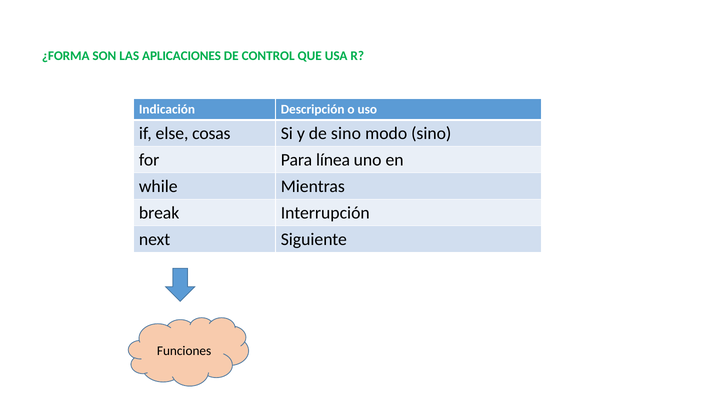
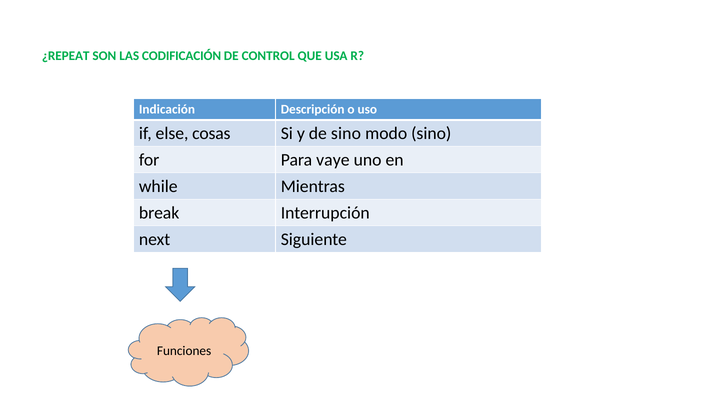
¿FORMA: ¿FORMA -> ¿REPEAT (66, 56)
APLICACIONES: APLICACIONES -> CODIFICACIÓN (182, 56)
línea: línea -> vaye (333, 160)
